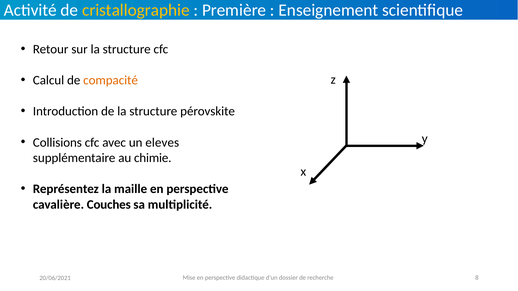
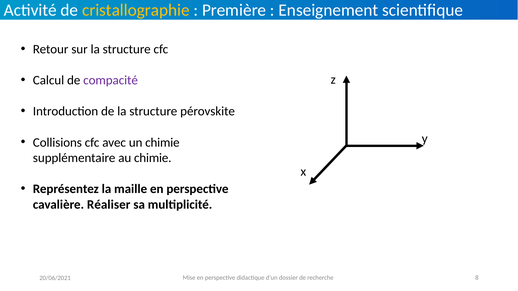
compacité colour: orange -> purple (111, 80)
un eleves: eleves -> chimie (162, 143)
Couches: Couches -> Réaliser (109, 205)
